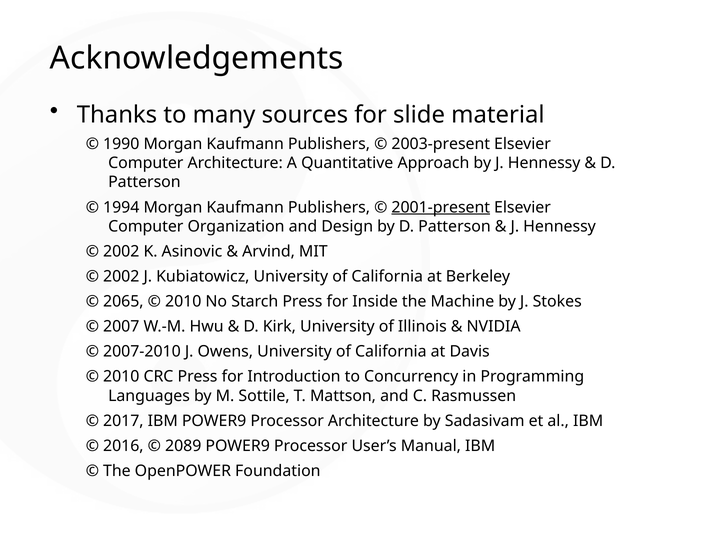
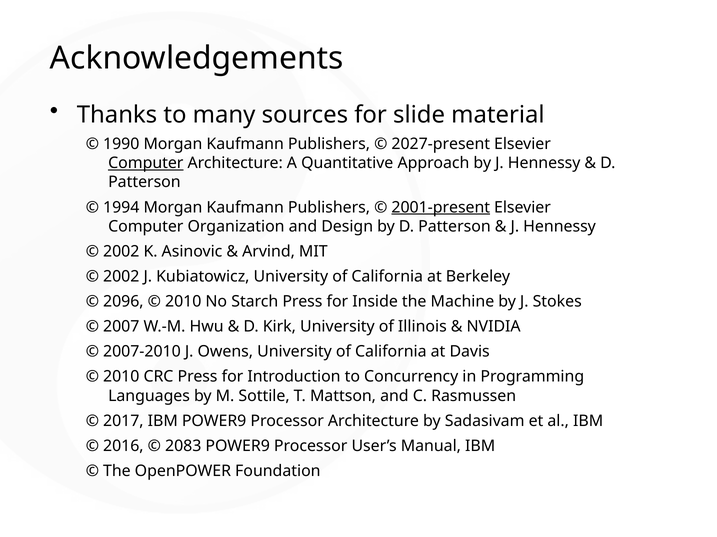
2003-present: 2003-present -> 2027-present (441, 144)
Computer underline: none -> present (146, 163)
2065: 2065 -> 2096 (123, 302)
2089: 2089 -> 2083 (183, 447)
